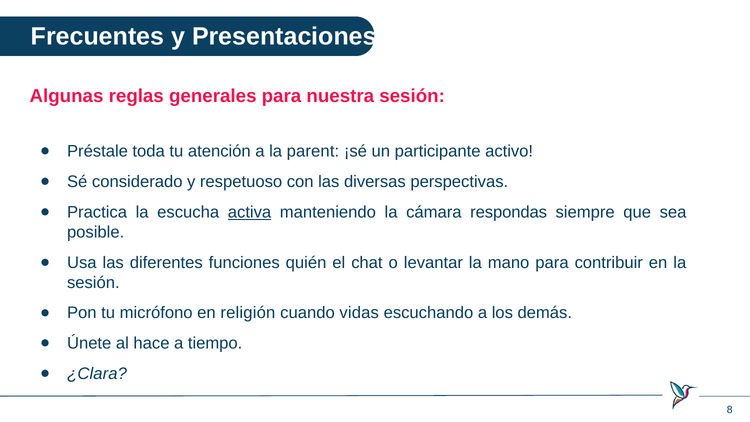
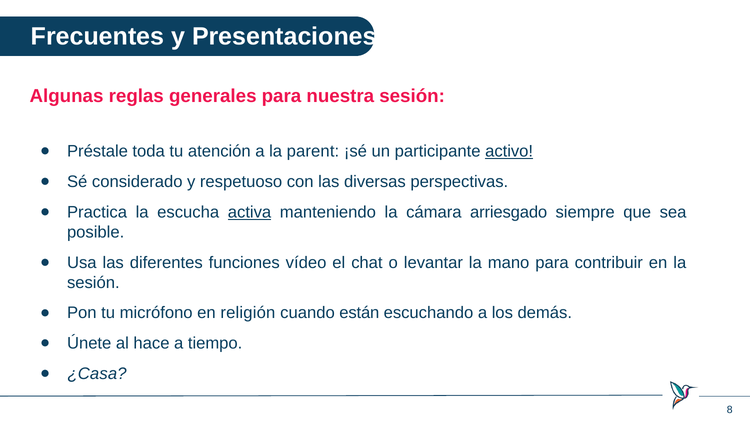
activo underline: none -> present (509, 151)
respondas: respondas -> arriesgado (509, 212)
quién: quién -> vídeo (306, 262)
vidas: vidas -> están (359, 313)
¿Clara: ¿Clara -> ¿Casa (97, 374)
